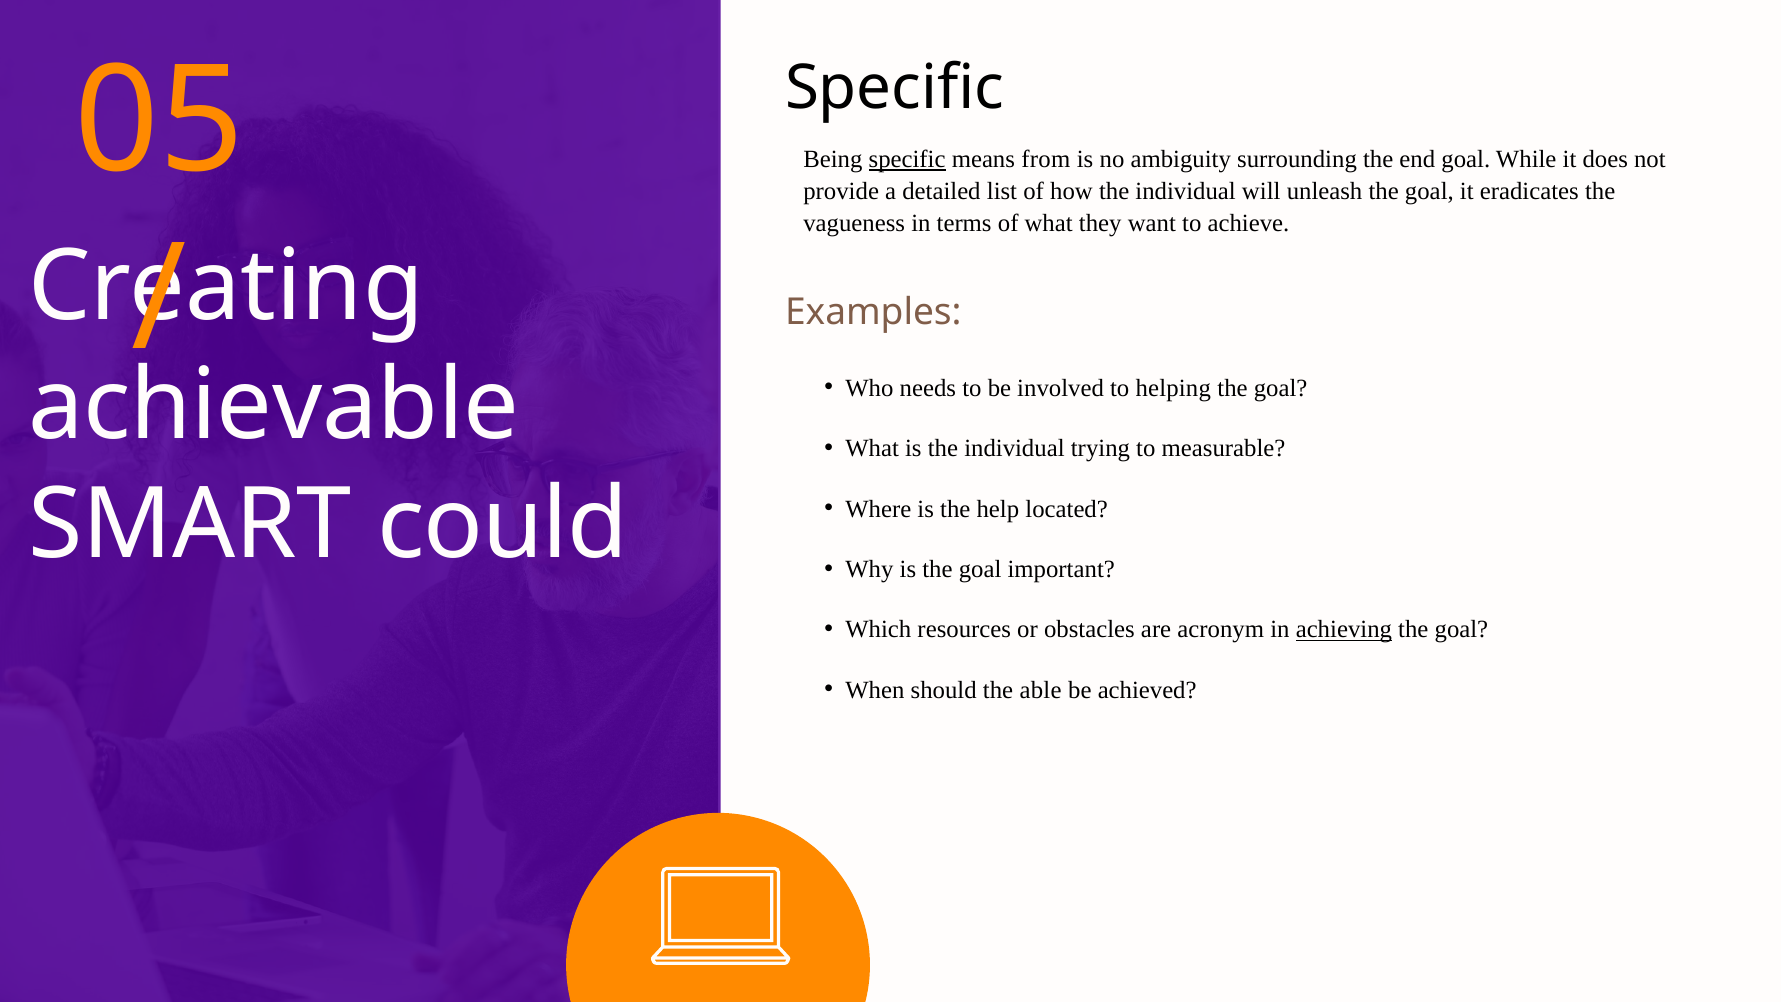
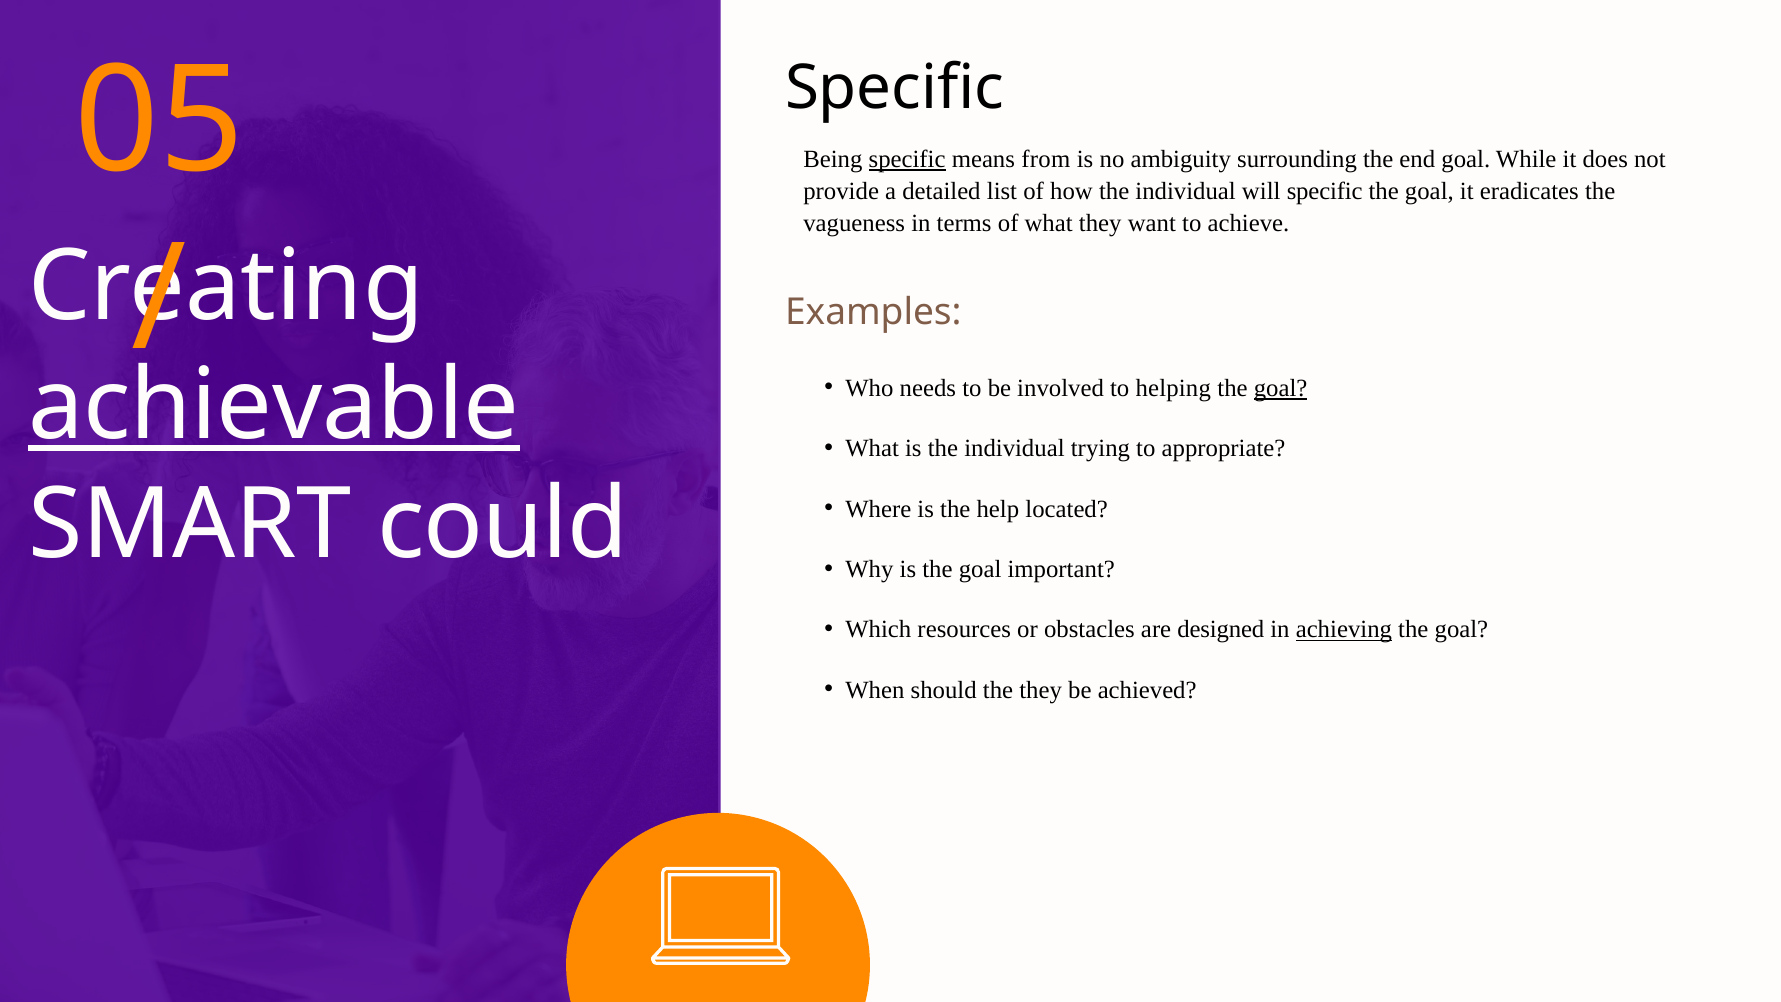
will unleash: unleash -> specific (1325, 191)
goal underline: none -> present (1281, 388)
achievable underline: none -> present (274, 406)
measurable: measurable -> appropriate (1224, 448)
acronym: acronym -> designed (1221, 630)
the able: able -> they (1041, 690)
